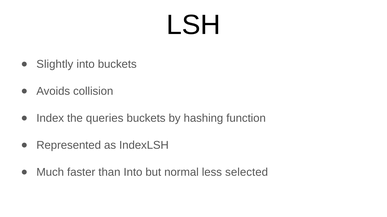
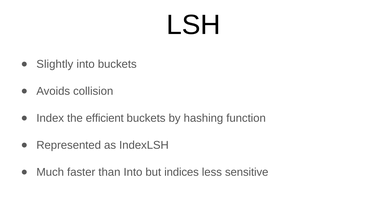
queries: queries -> efficient (105, 119)
normal: normal -> indices (182, 173)
selected: selected -> sensitive (247, 173)
